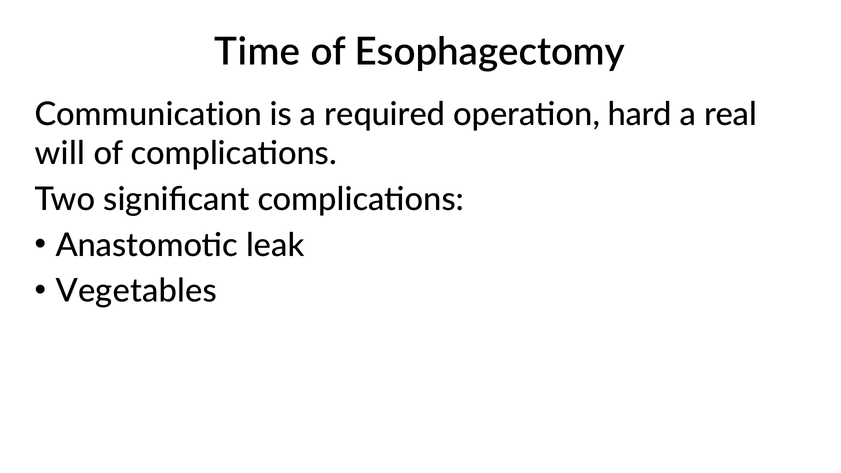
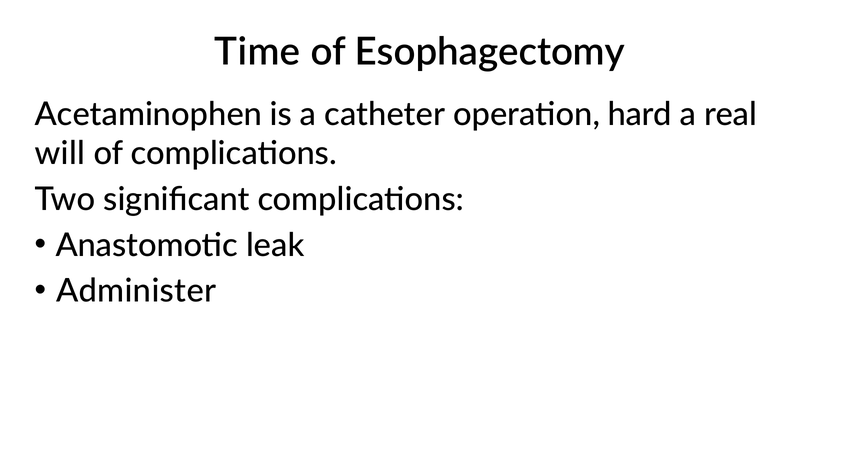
Communication: Communication -> Acetaminophen (148, 114)
required: required -> catheter (385, 114)
Vegetables: Vegetables -> Administer (136, 291)
